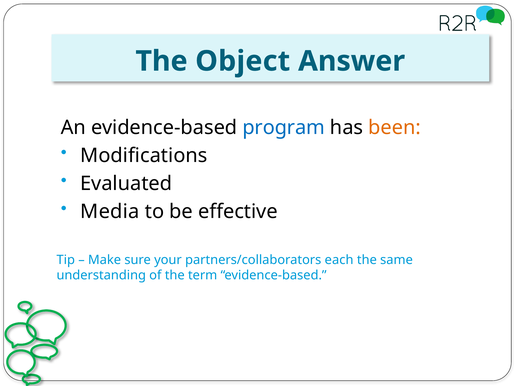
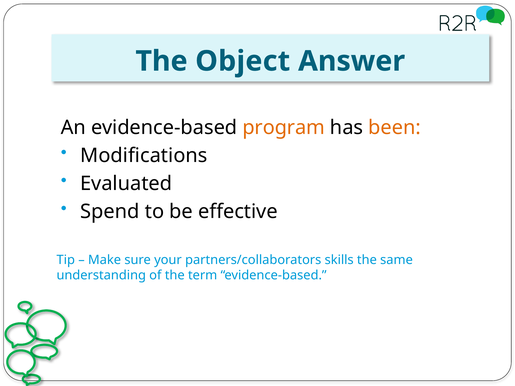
program colour: blue -> orange (284, 128)
Media: Media -> Spend (110, 212)
each: each -> skills (339, 260)
